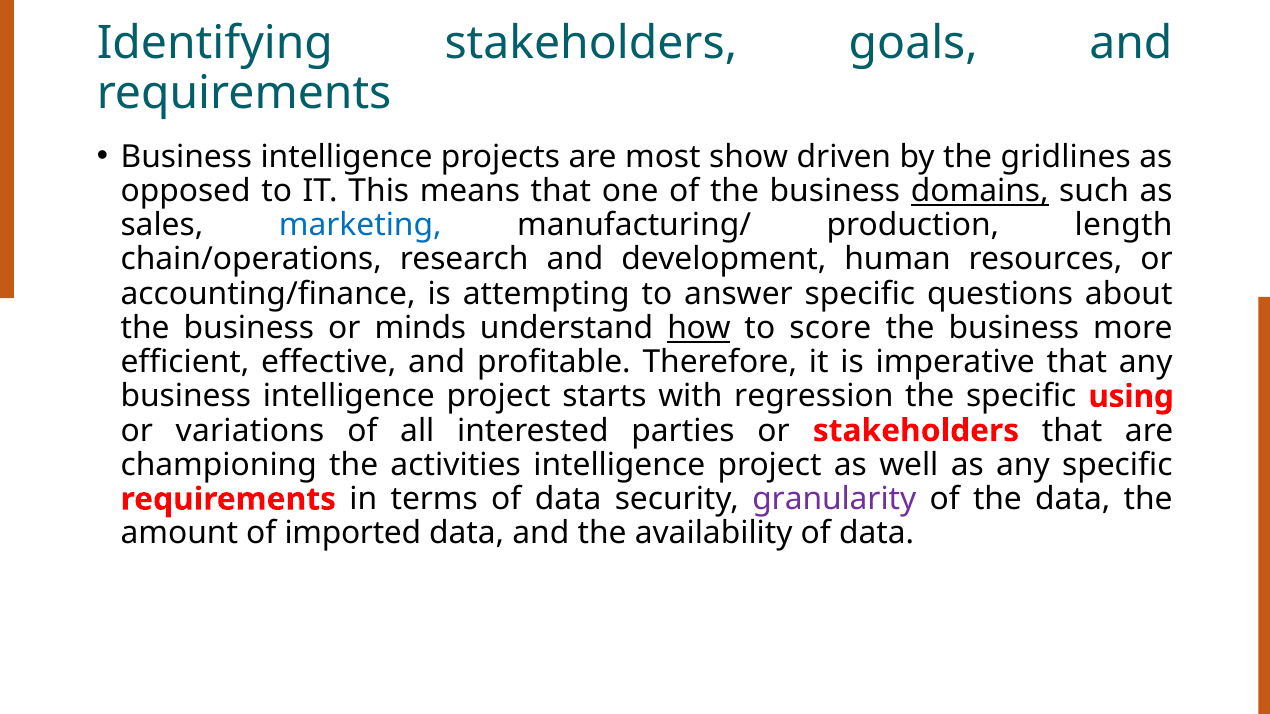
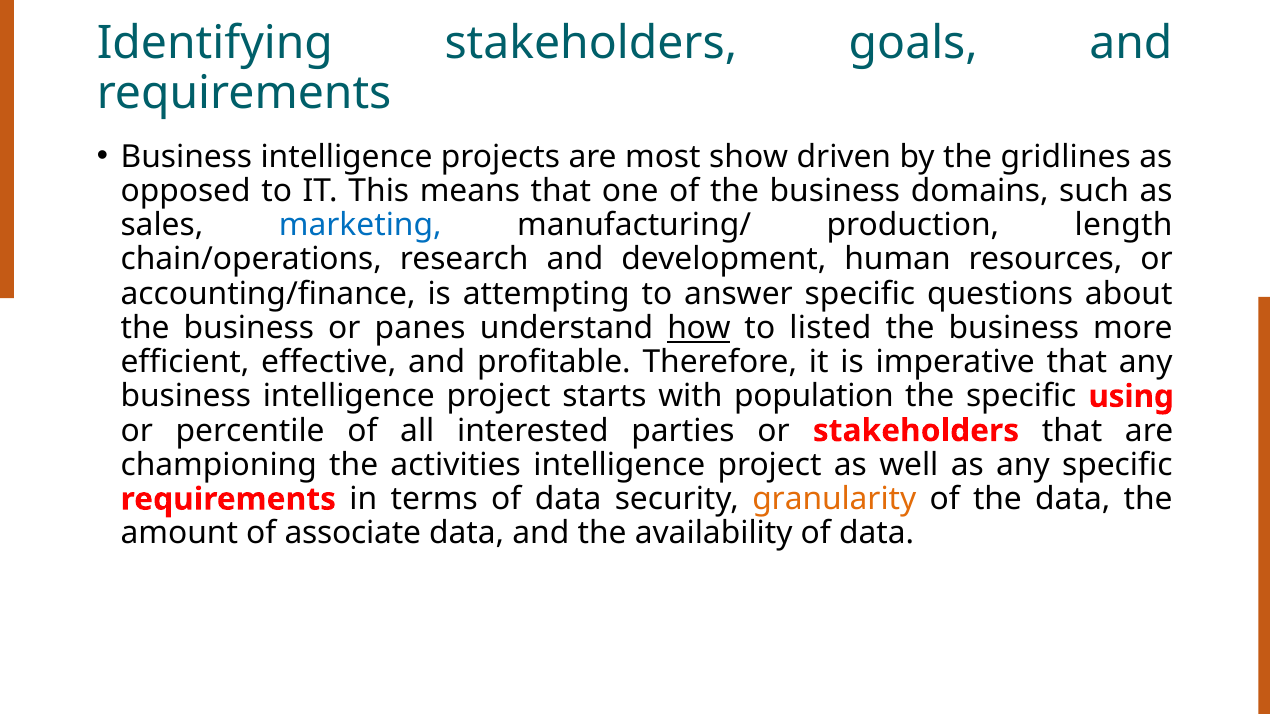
domains underline: present -> none (980, 191)
minds: minds -> panes (420, 328)
score: score -> listed (830, 328)
regression: regression -> population (814, 397)
variations: variations -> percentile (250, 431)
granularity colour: purple -> orange (834, 499)
imported: imported -> associate (353, 534)
